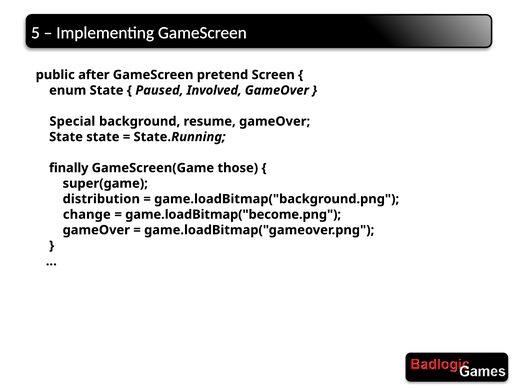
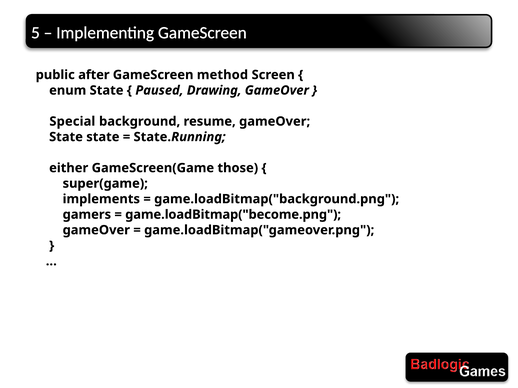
pretend: pretend -> method (222, 75)
Involved: Involved -> Drawing (214, 90)
finally: finally -> either (69, 168)
distribution: distribution -> implements (101, 199)
change: change -> gamers (87, 215)
